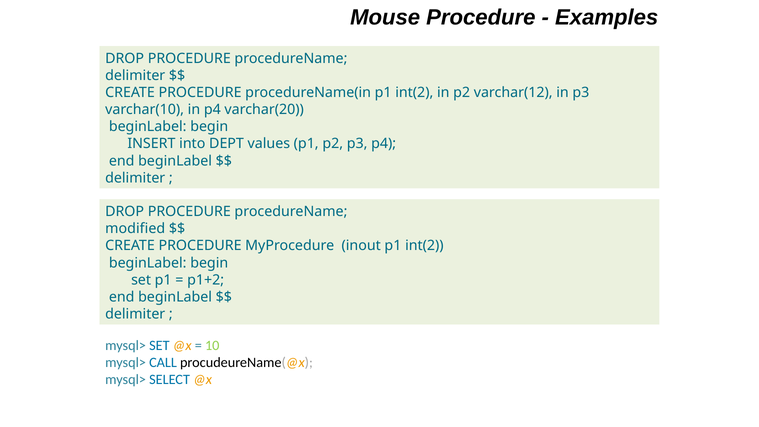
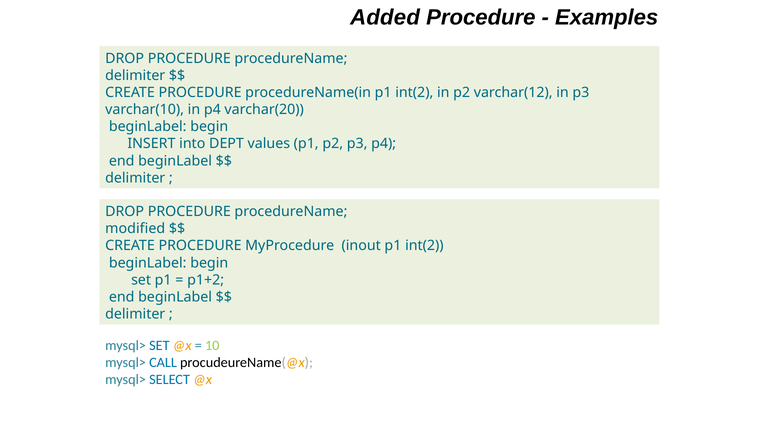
Mouse: Mouse -> Added (385, 18)
